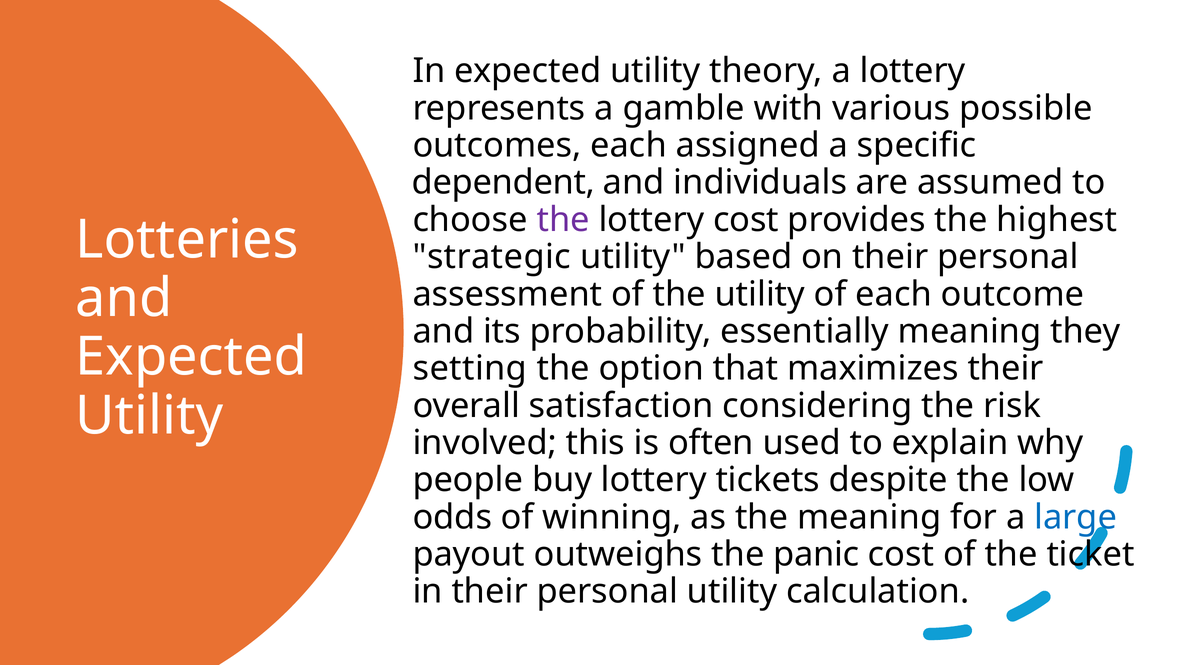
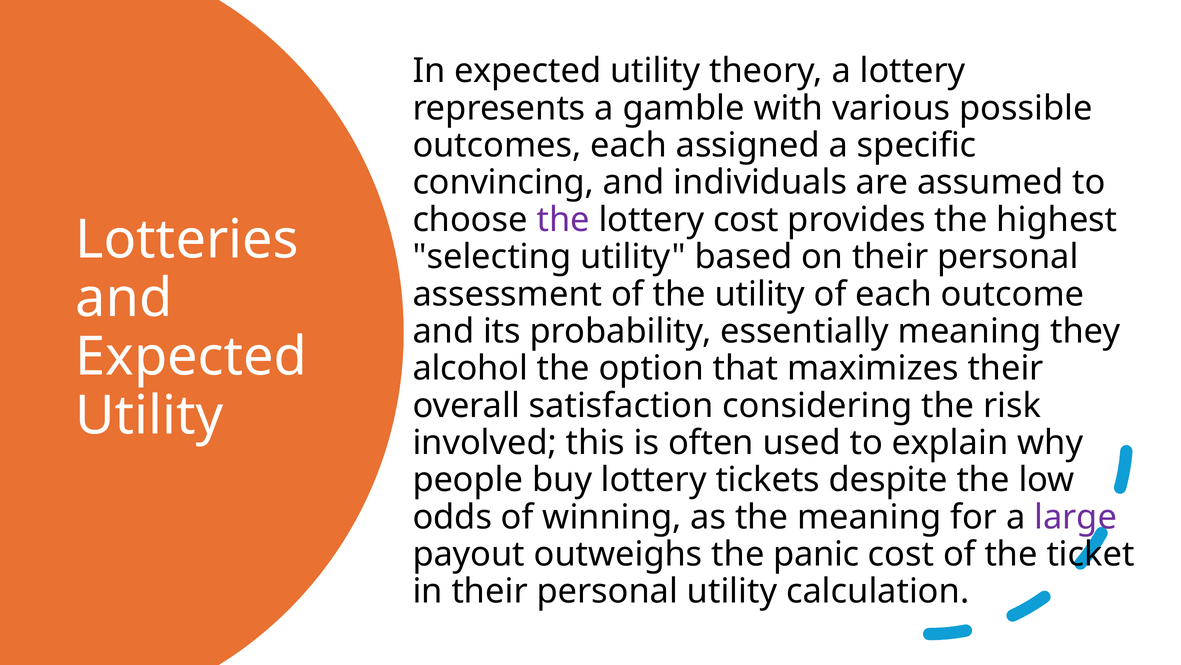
dependent: dependent -> convincing (503, 182)
strategic: strategic -> selecting (492, 257)
setting: setting -> alcohol (470, 368)
large colour: blue -> purple (1076, 517)
